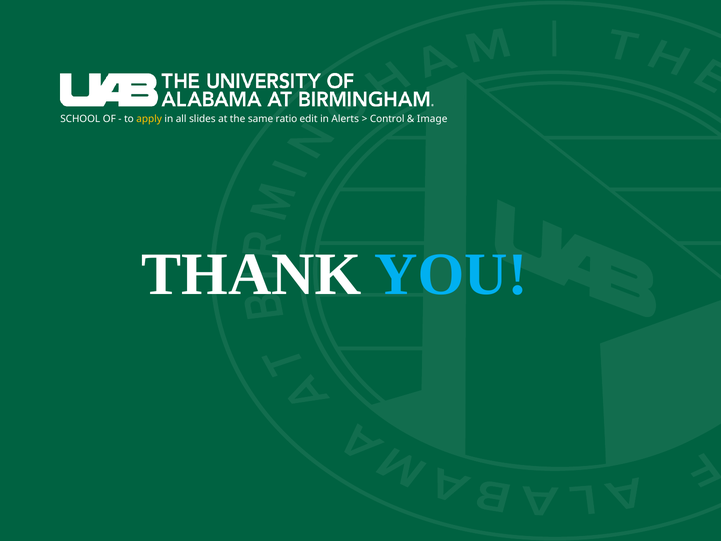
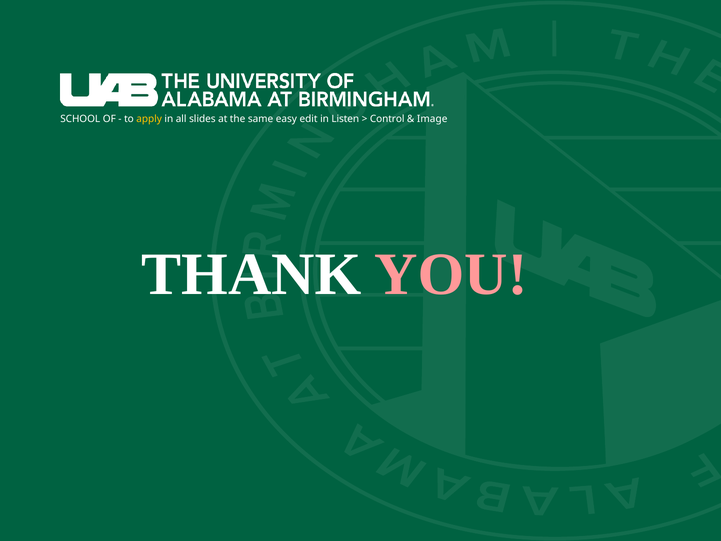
ratio: ratio -> easy (286, 119)
Alerts: Alerts -> Listen (345, 119)
YOU colour: light blue -> pink (451, 274)
